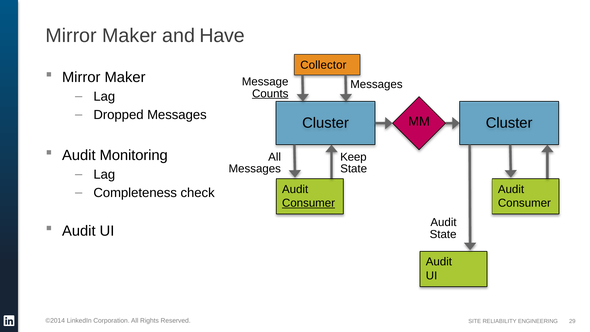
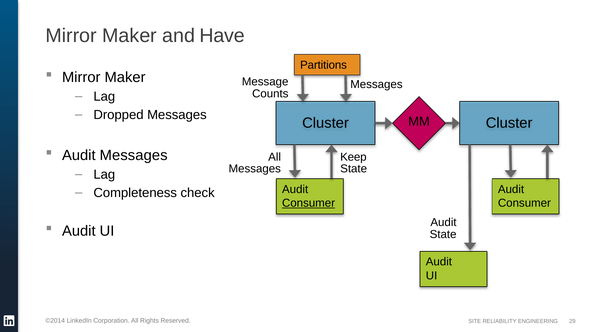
Collector: Collector -> Partitions (324, 65)
Counts underline: present -> none (270, 94)
Audit Monitoring: Monitoring -> Messages (134, 155)
